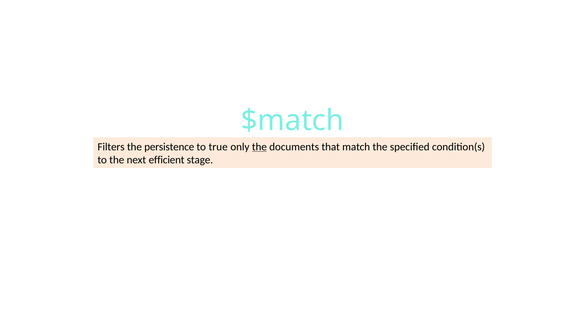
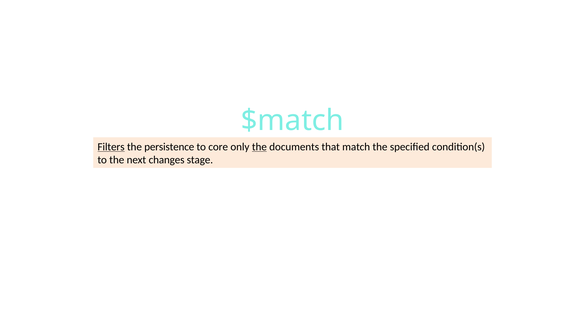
Filters underline: none -> present (111, 147)
true: true -> core (218, 147)
efficient: efficient -> changes (167, 160)
